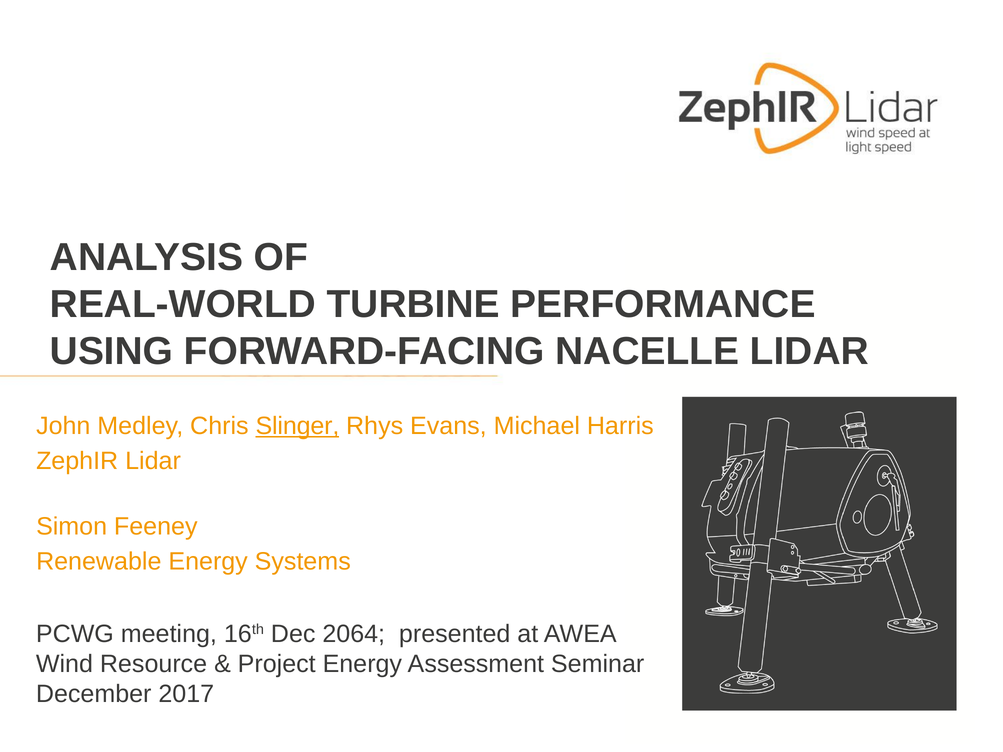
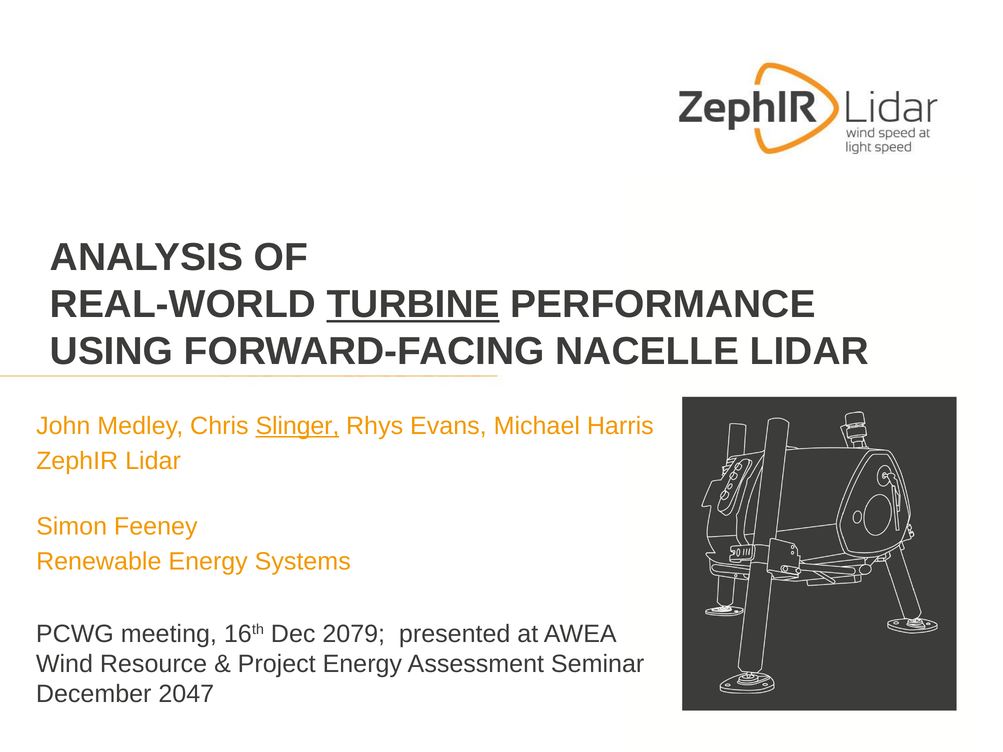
TURBINE underline: none -> present (413, 304)
2064: 2064 -> 2079 (354, 634)
2017: 2017 -> 2047 (186, 694)
